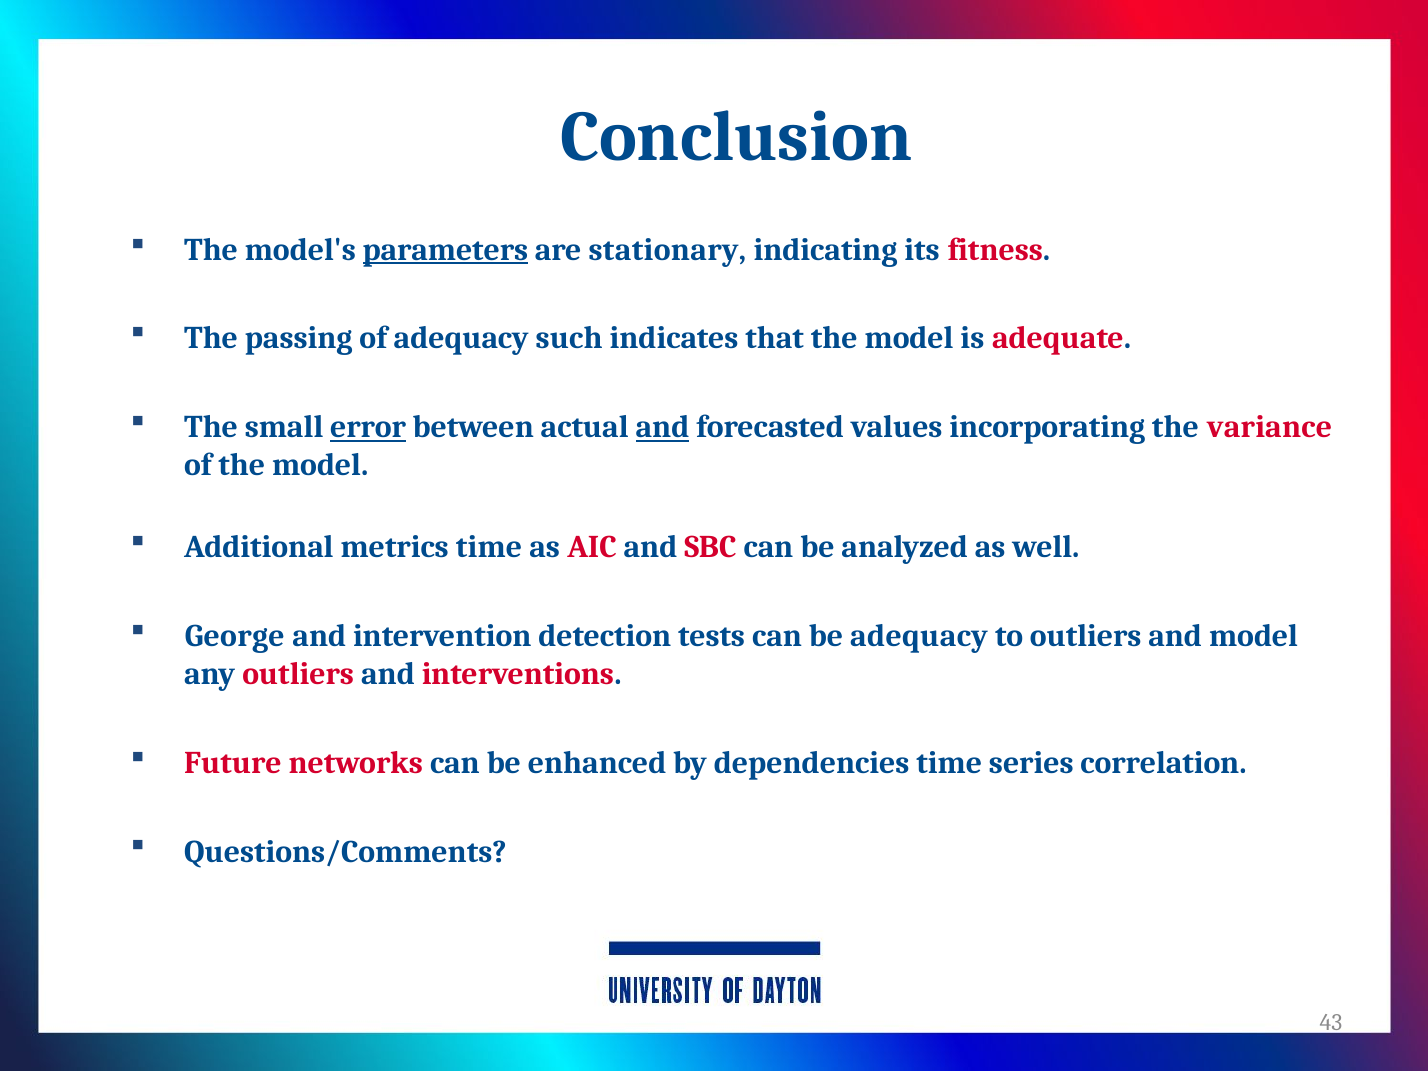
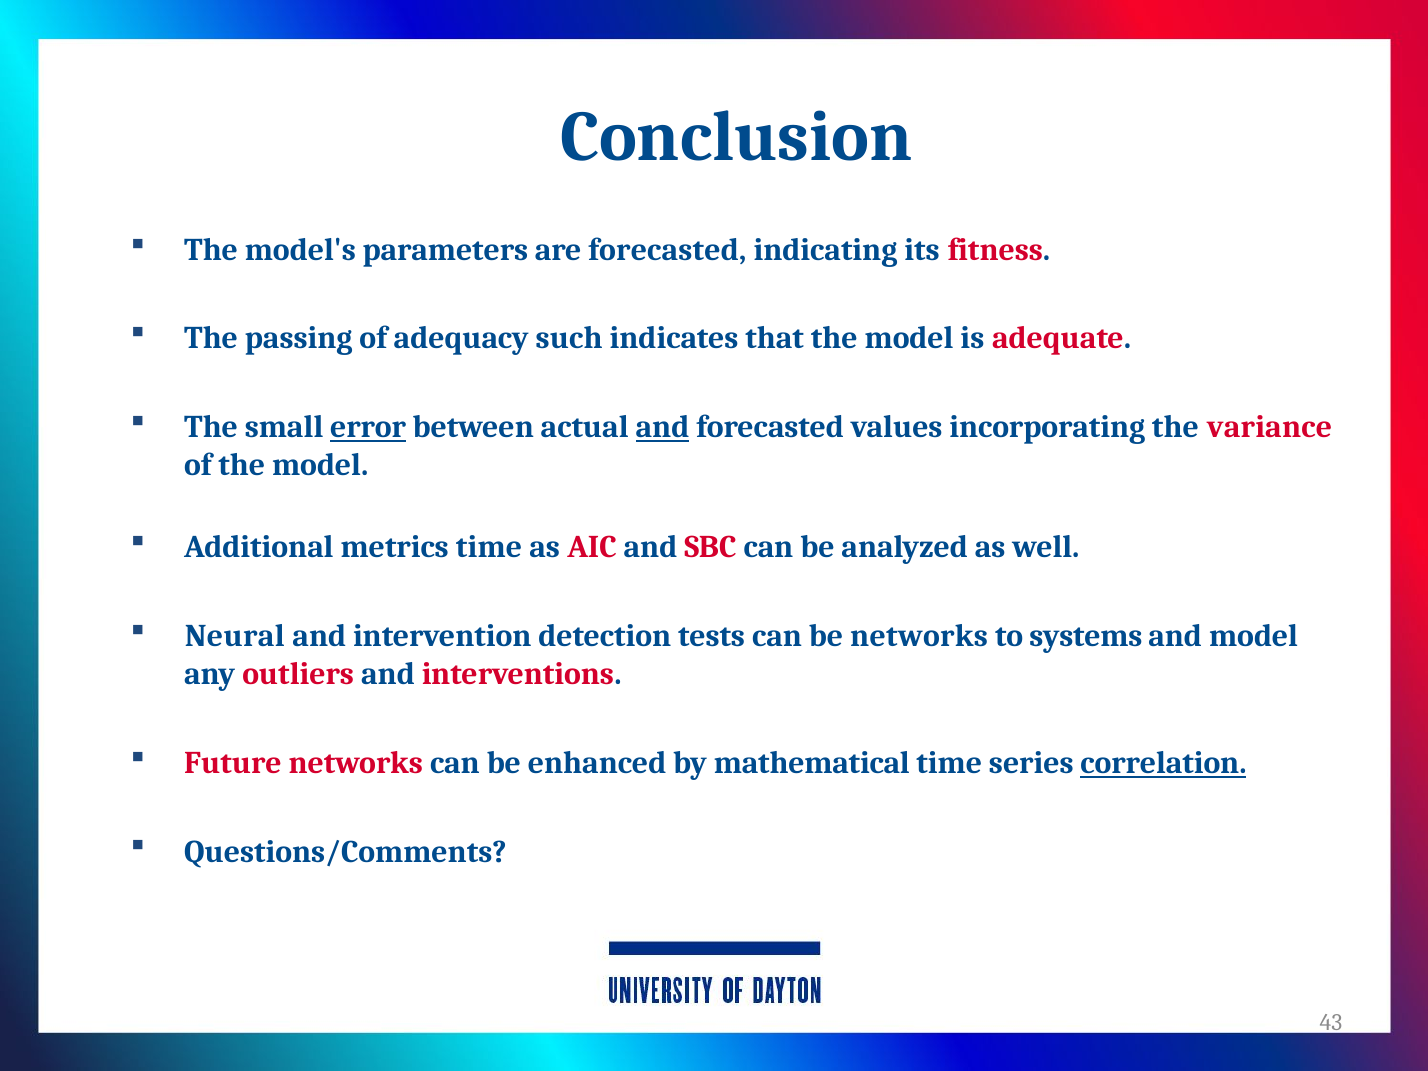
parameters underline: present -> none (445, 250)
are stationary: stationary -> forecasted (667, 250)
George: George -> Neural (235, 636)
be adequacy: adequacy -> networks (919, 636)
to outliers: outliers -> systems (1086, 636)
dependencies: dependencies -> mathematical (812, 763)
correlation underline: none -> present (1164, 763)
